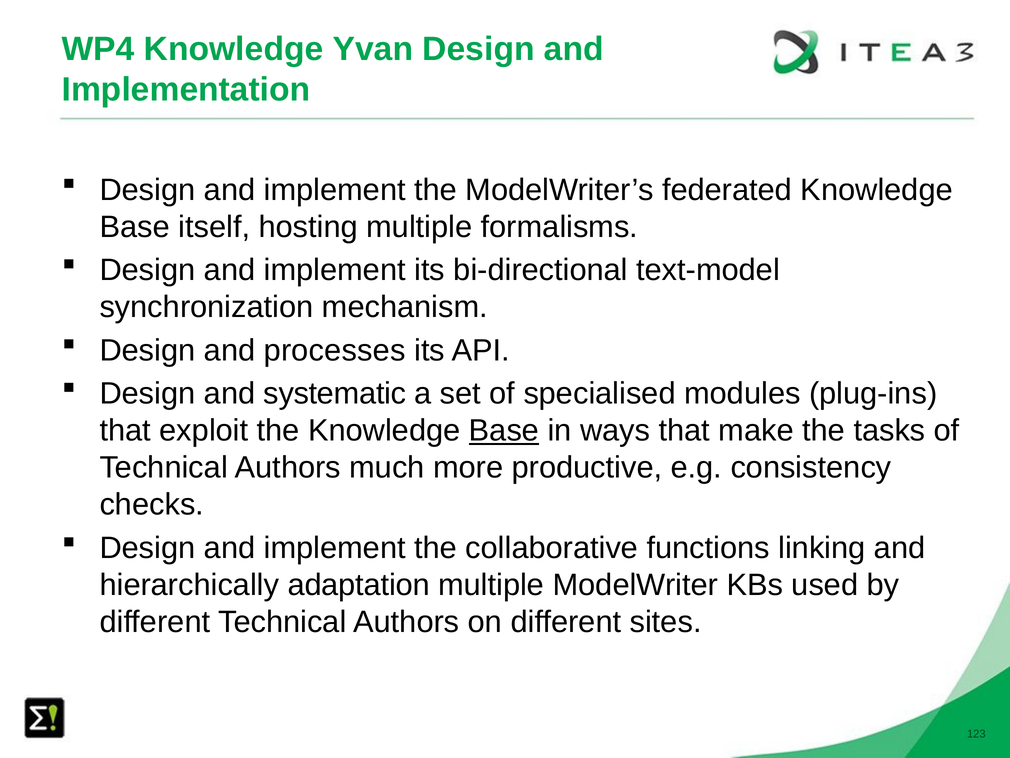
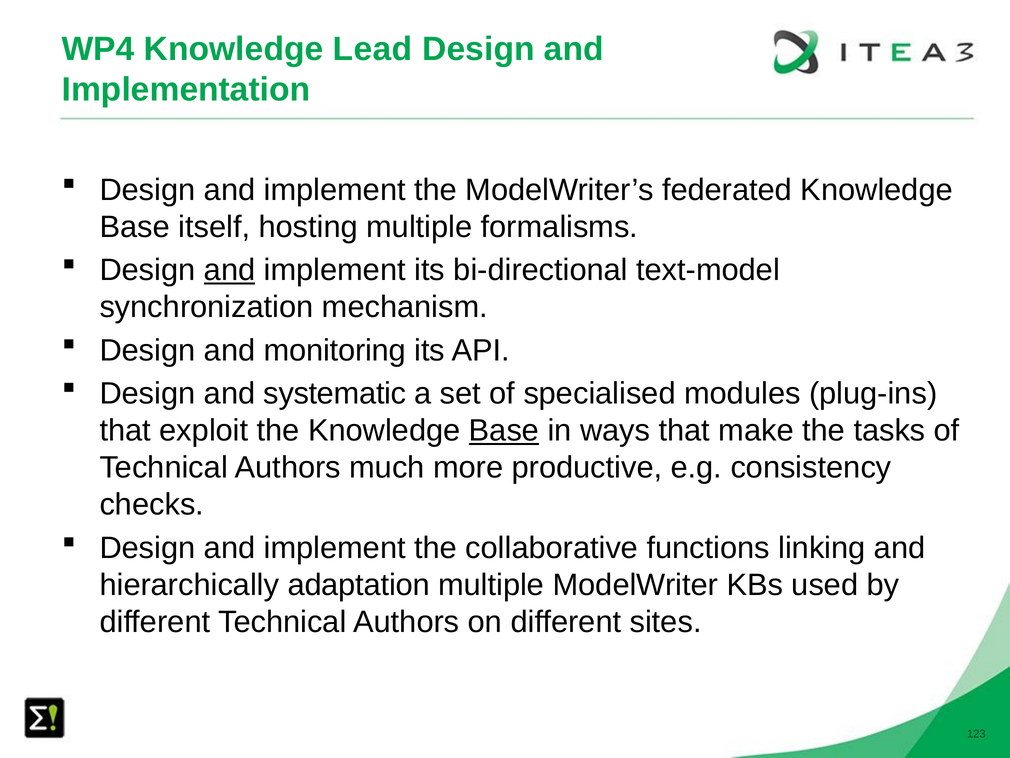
Yvan: Yvan -> Lead (373, 49)
and underline: none -> present (230, 270)
processes: processes -> monitoring (335, 350)
